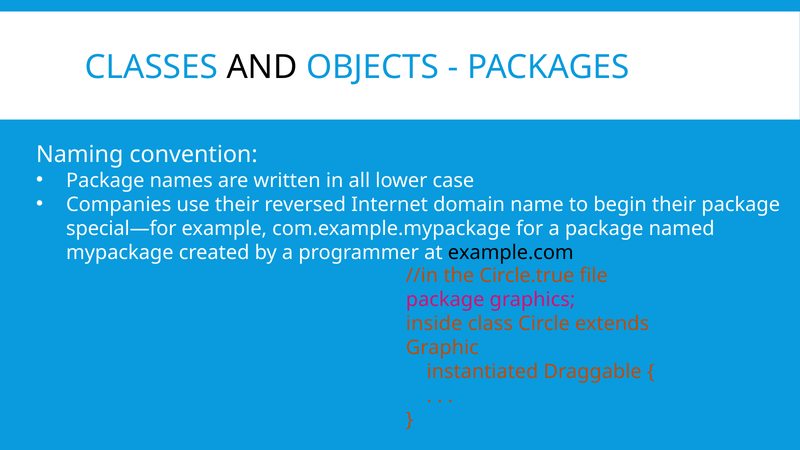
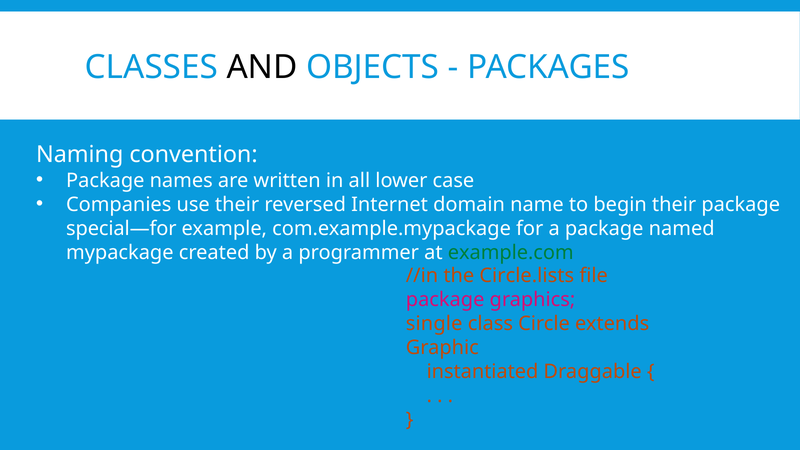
example.com colour: black -> green (511, 252)
Circle.true: Circle.true -> Circle.lists (527, 276)
inside: inside -> single (434, 324)
